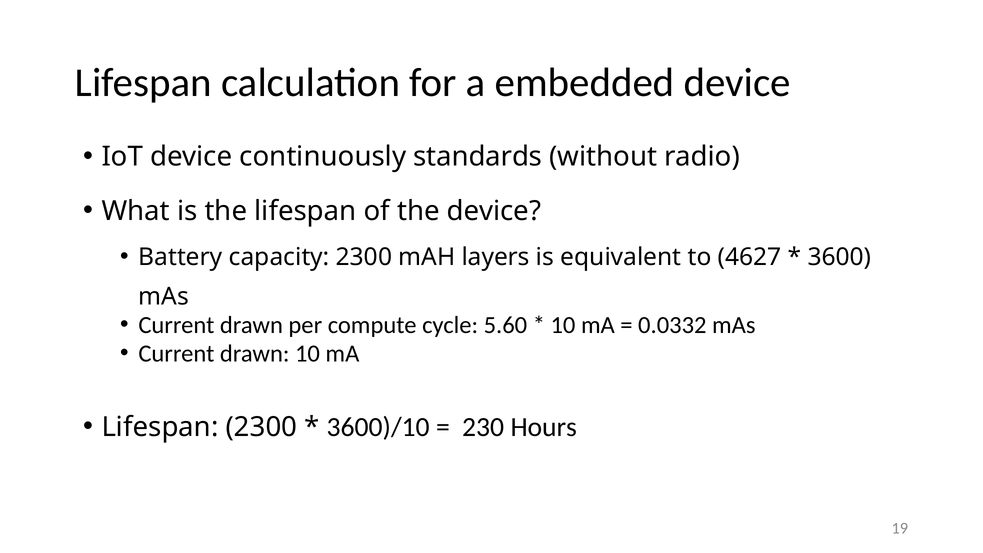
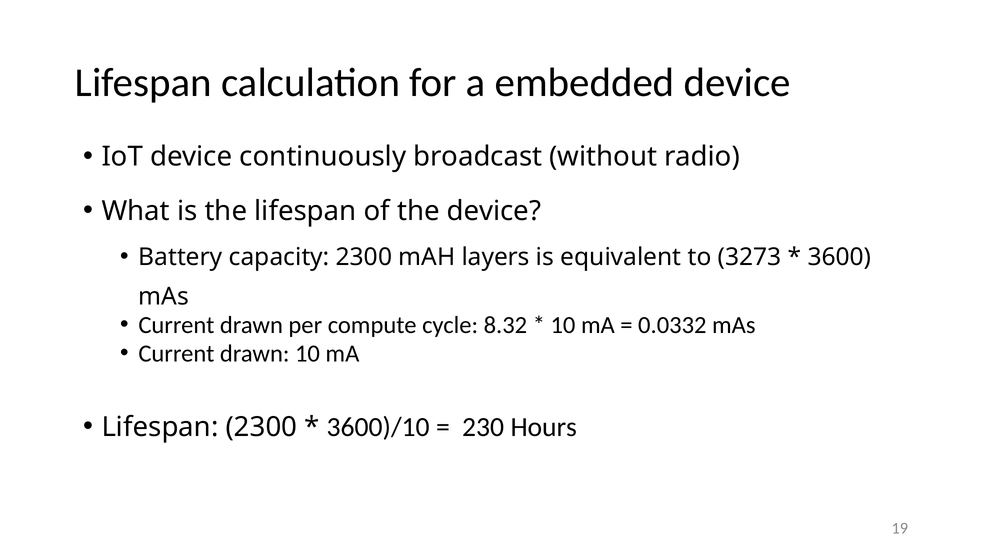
standards: standards -> broadcast (478, 157)
4627: 4627 -> 3273 (750, 257)
5.60: 5.60 -> 8.32 (505, 325)
